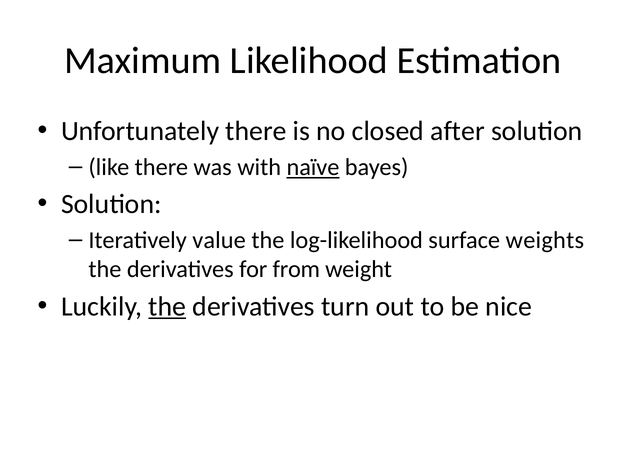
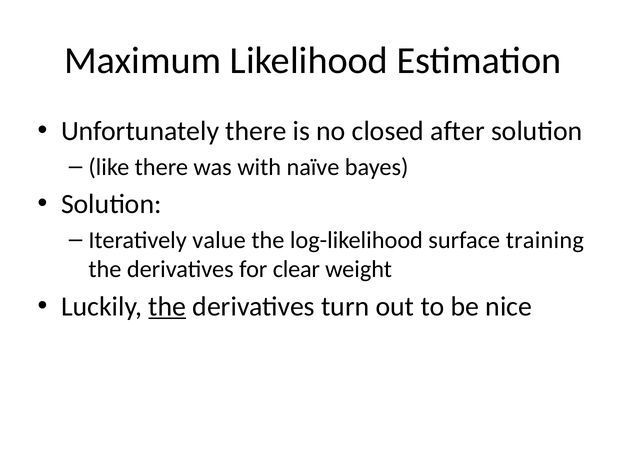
naïve underline: present -> none (313, 167)
weights: weights -> training (545, 240)
from: from -> clear (296, 270)
